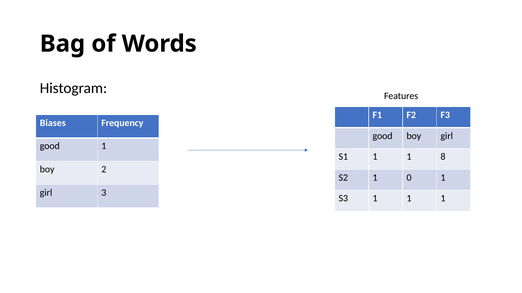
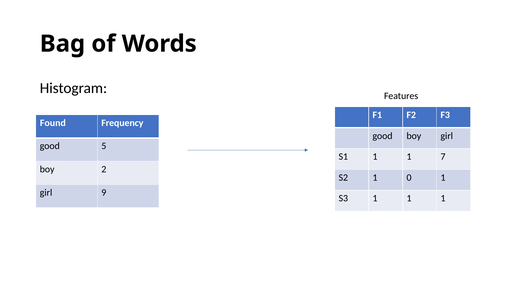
Biases: Biases -> Found (53, 123)
good 1: 1 -> 5 (104, 146)
8: 8 -> 7 (443, 157)
3: 3 -> 9 (104, 193)
